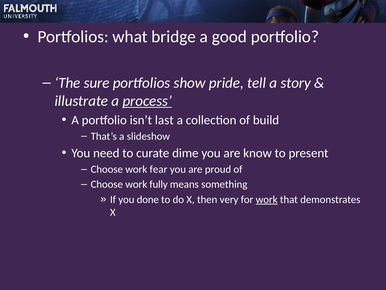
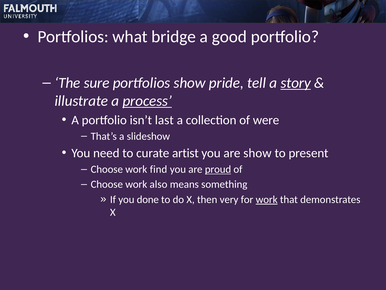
story underline: none -> present (296, 83)
build: build -> were (266, 120)
dime: dime -> artist (185, 153)
are know: know -> show (257, 153)
fear: fear -> find (158, 169)
proud underline: none -> present (218, 169)
fully: fully -> also (158, 184)
